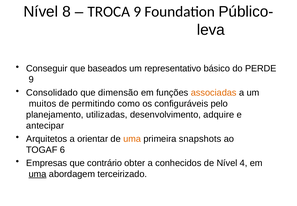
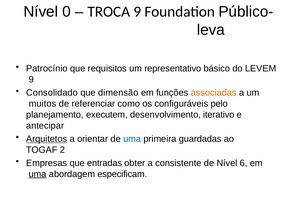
8: 8 -> 0 (66, 12)
Conseguir: Conseguir -> Patrocínio (47, 68)
baseados: baseados -> requisitos (107, 68)
PERDE: PERDE -> LEVEM (261, 68)
permitindo: permitindo -> referenciar (93, 103)
utilizadas: utilizadas -> executem (107, 114)
adquire: adquire -> iterativo (219, 114)
Arquitetos underline: none -> present (47, 139)
uma colour: orange -> blue (132, 139)
snapshots: snapshots -> guardadas (200, 139)
6: 6 -> 2 (63, 150)
contrário: contrário -> entradas (105, 163)
conhecidos: conhecidos -> consistente (178, 163)
4: 4 -> 6 (244, 163)
terceirizado: terceirizado -> especificam (122, 174)
